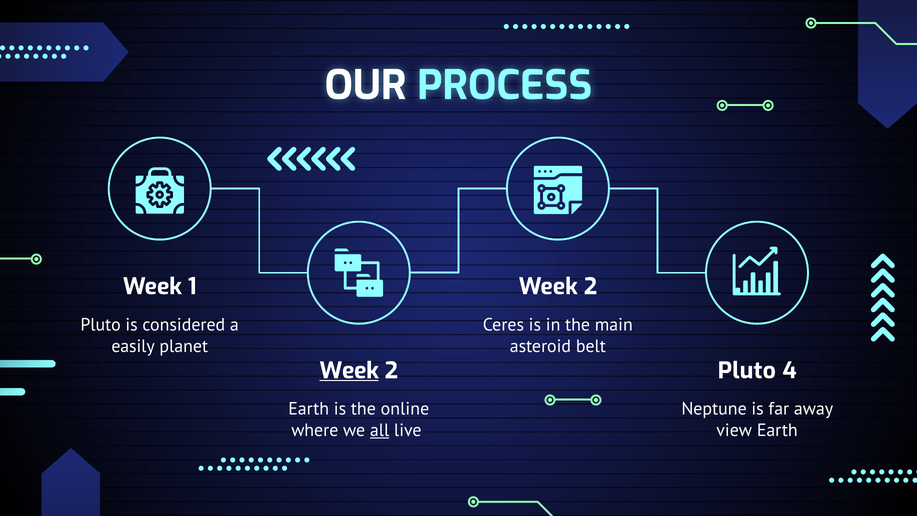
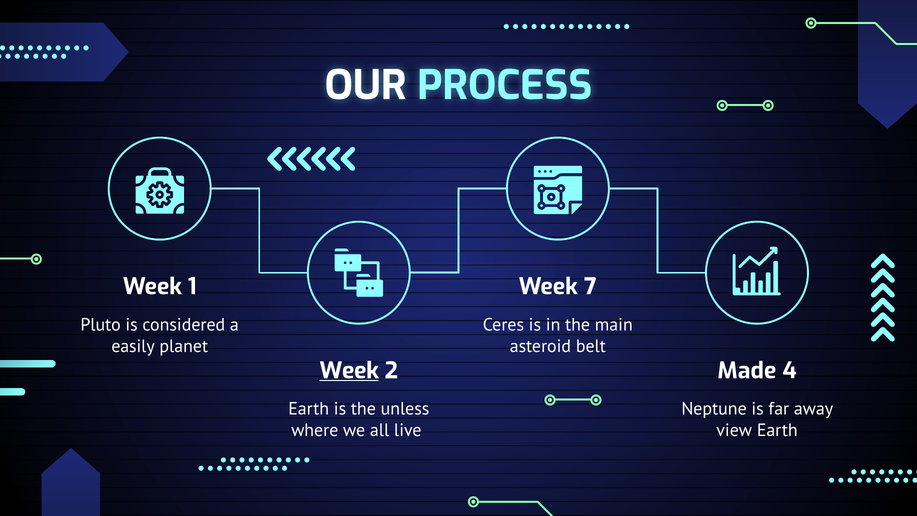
2: 2 -> 7 (590, 287)
Pluto: Pluto -> Made (747, 371)
online: online -> unless (405, 409)
all underline: present -> none (380, 430)
